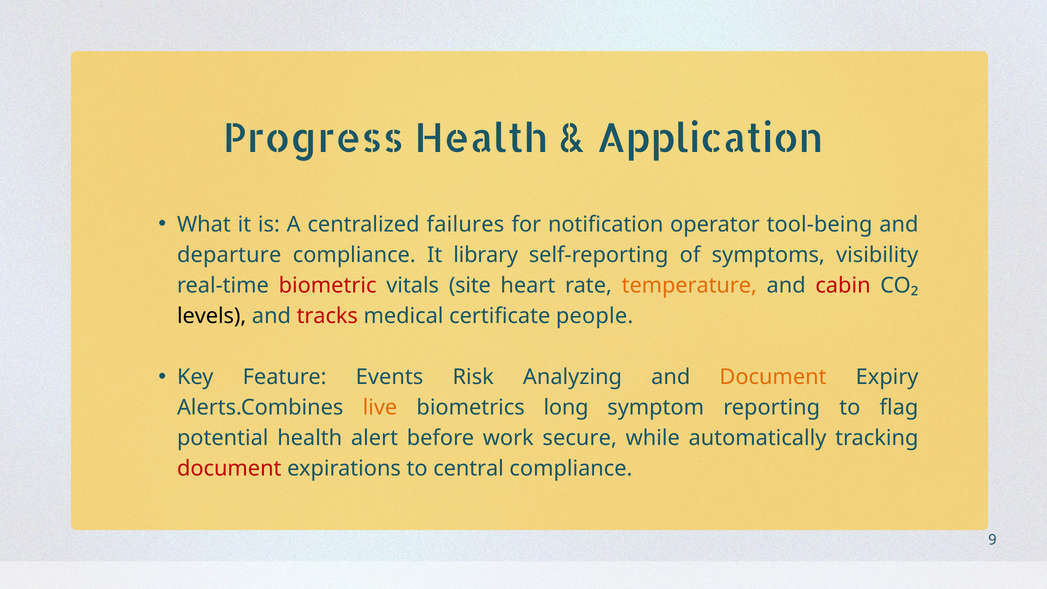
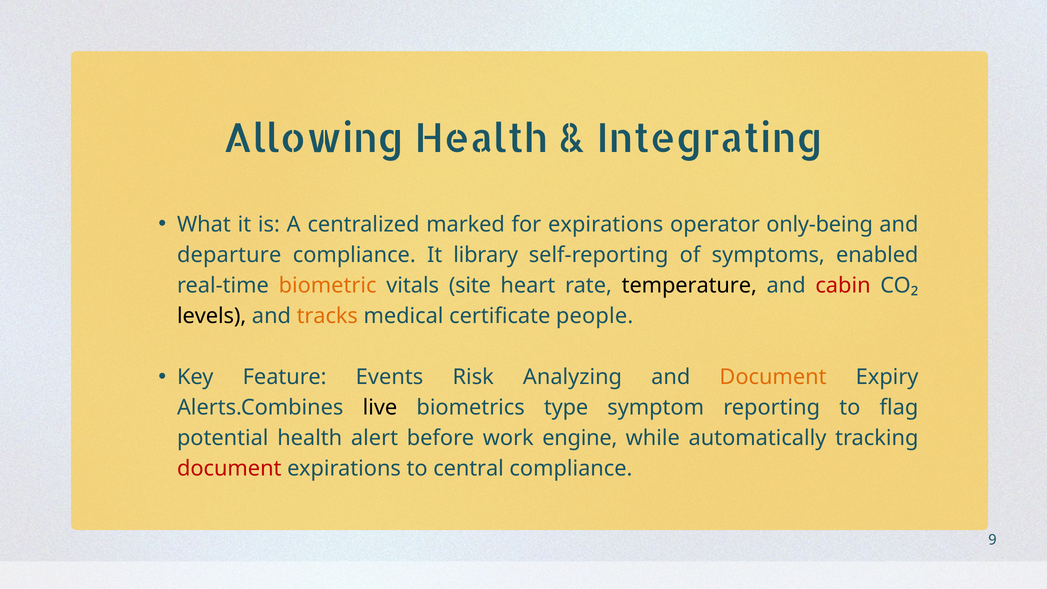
Progress: Progress -> Allowing (314, 139)
Application: Application -> Integrating (710, 139)
failures: failures -> marked (466, 224)
for notification: notification -> expirations (606, 224)
tool-being: tool-being -> only-being (820, 224)
visibility: visibility -> enabled (877, 255)
biometric colour: red -> orange (328, 285)
temperature colour: orange -> black (689, 285)
tracks colour: red -> orange (327, 316)
live colour: orange -> black (380, 408)
long: long -> type (566, 408)
secure: secure -> engine (580, 438)
